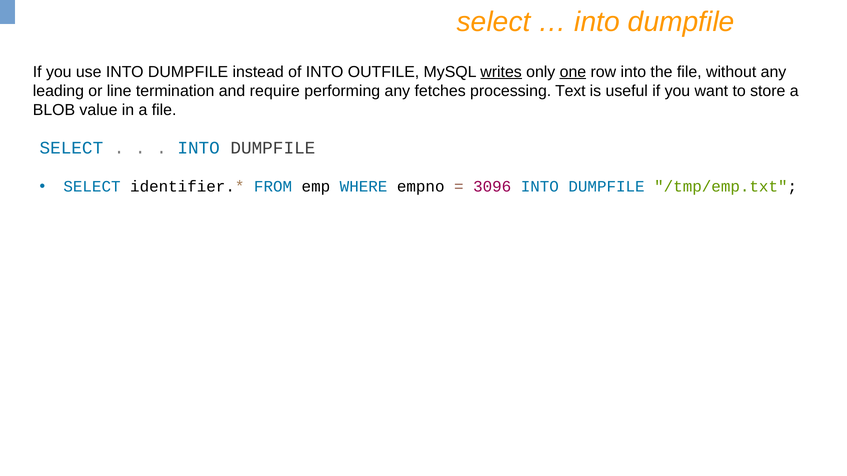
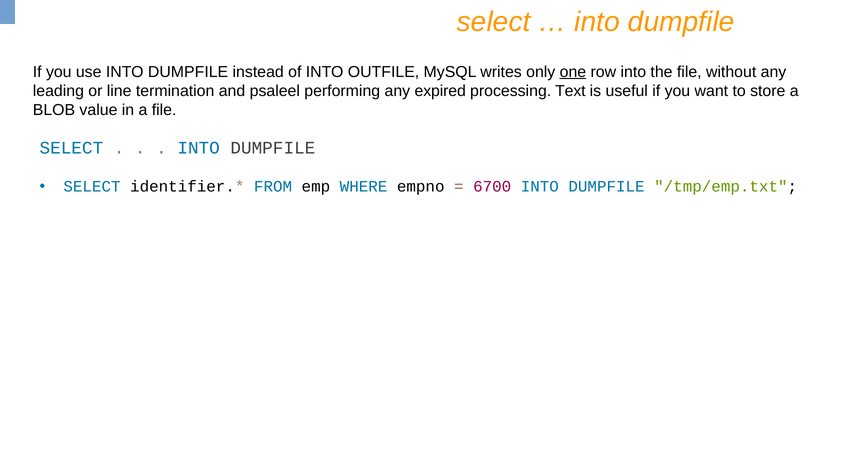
writes underline: present -> none (501, 72)
require: require -> psaleel (275, 91)
fetches: fetches -> expired (440, 91)
3096: 3096 -> 6700 (492, 187)
